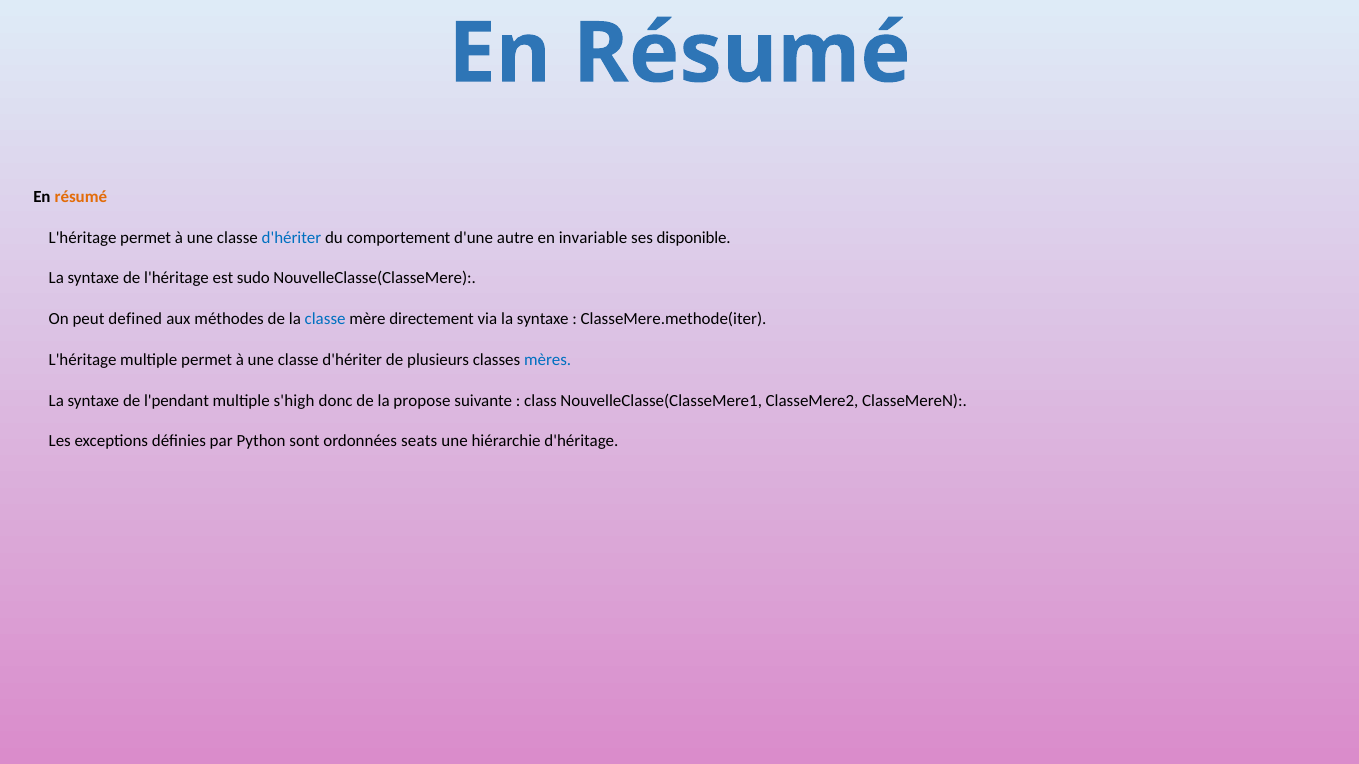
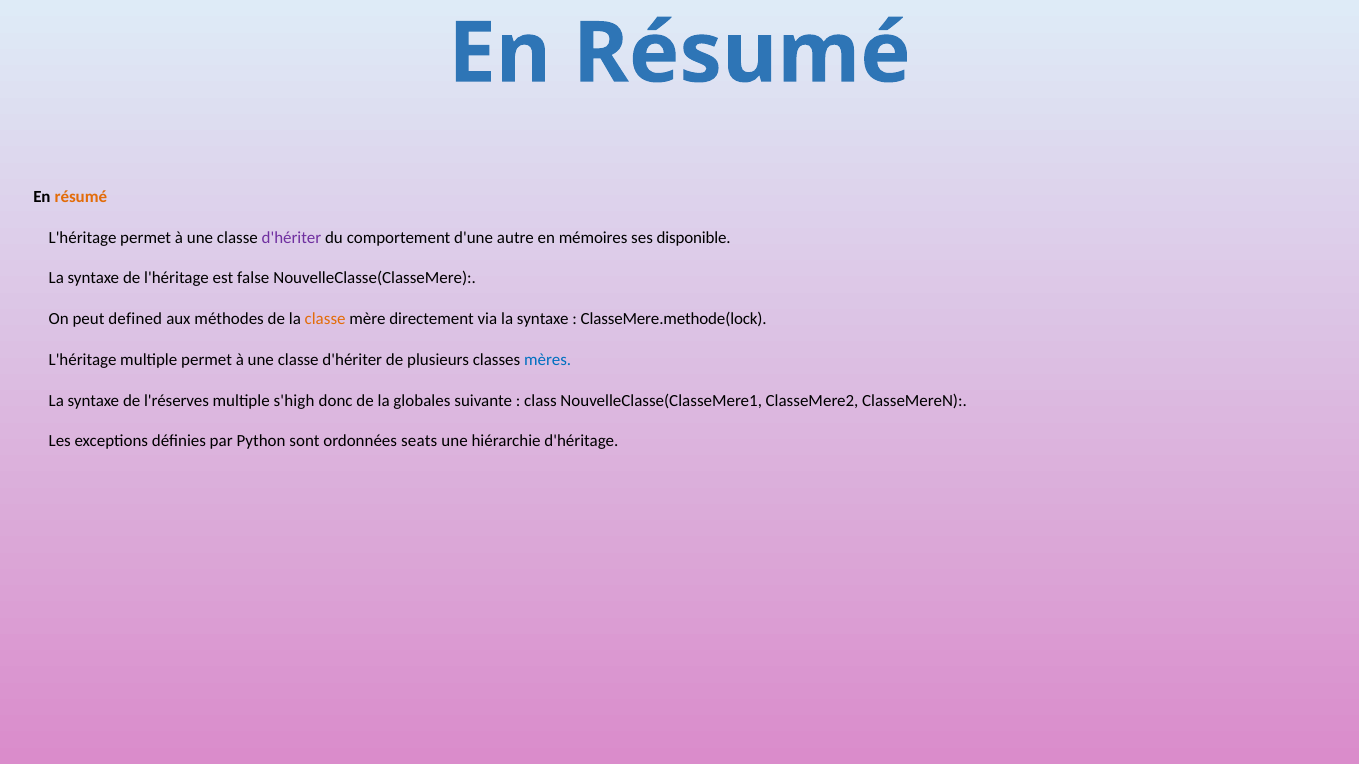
d'hériter colour: blue -> purple (292, 238)
invariable: invariable -> mémoires (593, 238)
sudo: sudo -> false (253, 279)
classe colour: blue -> orange (325, 319)
ClasseMere.methode(iter: ClasseMere.methode(iter -> ClasseMere.methode(lock (674, 319)
l'pendant: l'pendant -> l'réserves (177, 401)
propose: propose -> globales (422, 401)
